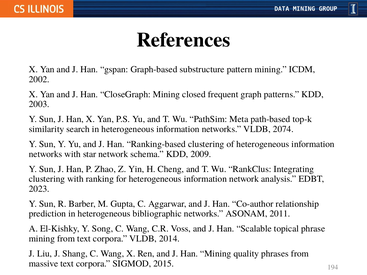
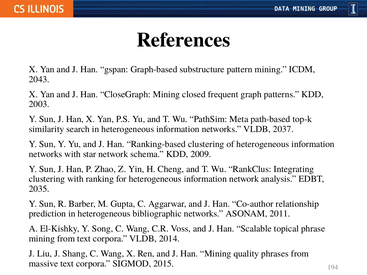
2002: 2002 -> 2043 (39, 79)
2074: 2074 -> 2037 (283, 129)
2023: 2023 -> 2035 (39, 189)
